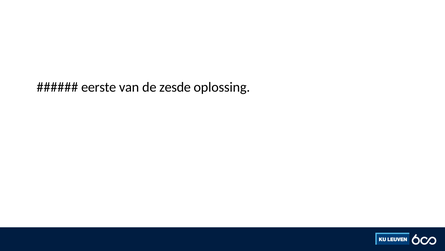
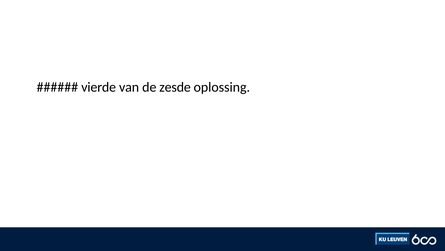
eerste: eerste -> vierde (99, 87)
